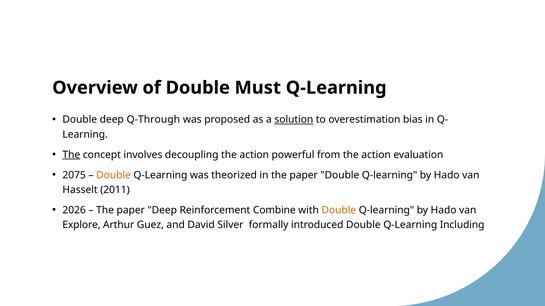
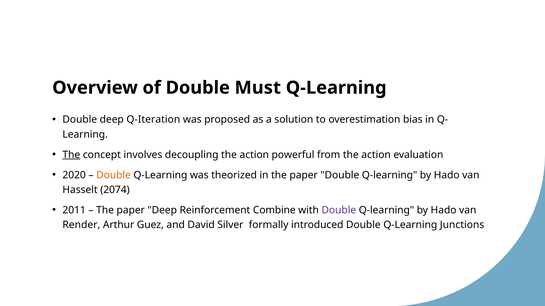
Q-Through: Q-Through -> Q-Iteration (153, 120)
solution underline: present -> none (294, 120)
2075: 2075 -> 2020 (74, 175)
2011: 2011 -> 2074 (115, 190)
2026: 2026 -> 2011 (74, 210)
Double colour: orange -> purple (339, 210)
Explore: Explore -> Render (81, 225)
Including: Including -> Junctions (462, 225)
